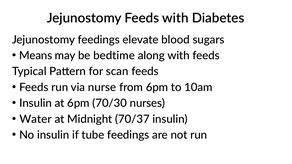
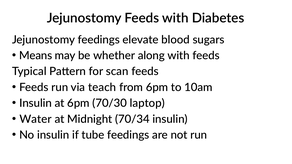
bedtime: bedtime -> whether (114, 56)
nurse: nurse -> teach (102, 87)
nurses: nurses -> laptop (147, 103)
70/37: 70/37 -> 70/34 (132, 119)
